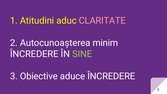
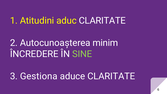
CLARITATE colour: pink -> white (102, 21)
Obiective: Obiective -> Gestiona (39, 76)
aduce ÎNCREDERE: ÎNCREDERE -> CLARITATE (111, 76)
